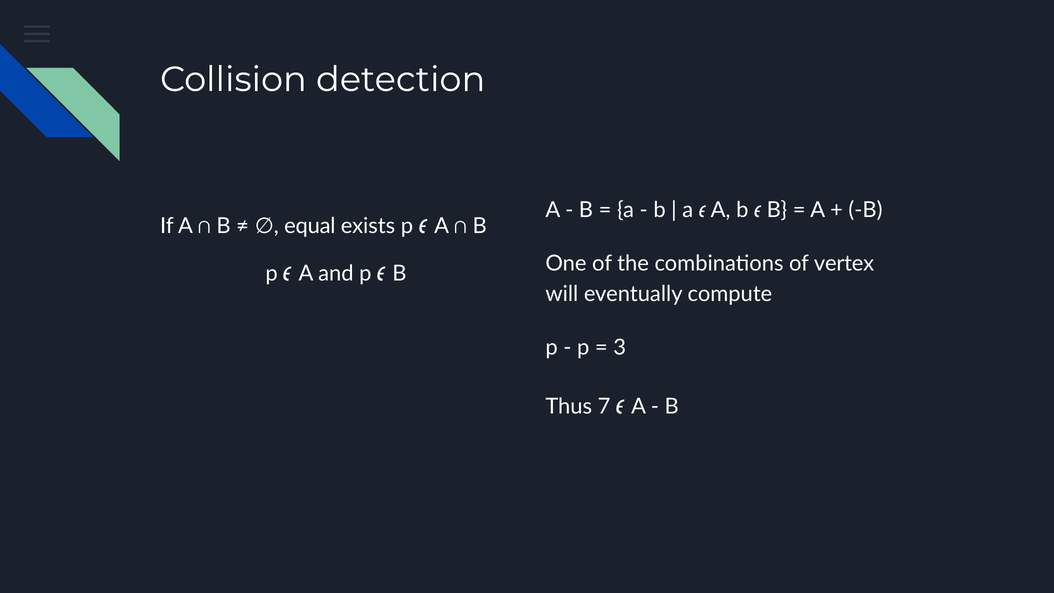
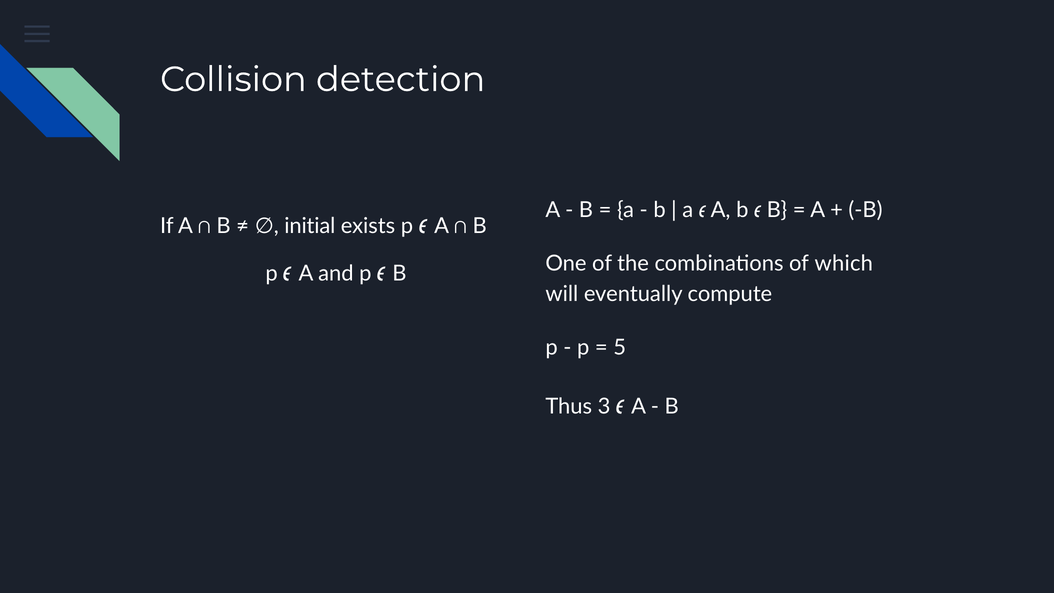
equal: equal -> initial (310, 226)
vertex: vertex -> which (844, 264)
3: 3 -> 5 (620, 348)
7: 7 -> 3 (604, 406)
